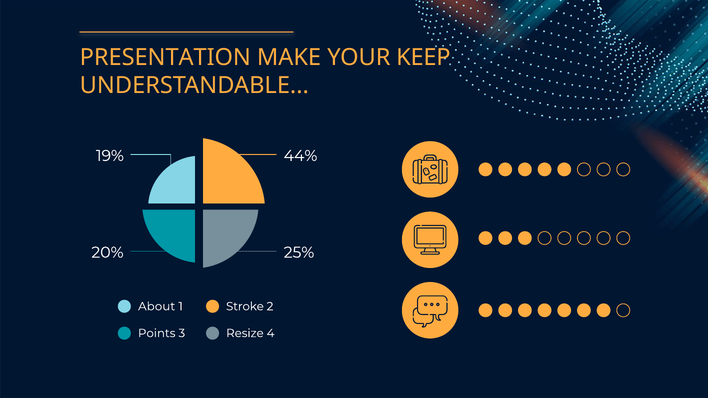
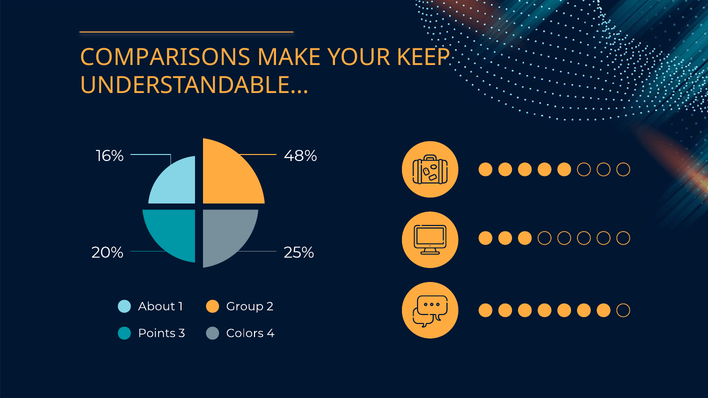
PRESENTATION: PRESENTATION -> COMPARISONS (165, 57)
19%: 19% -> 16% (110, 156)
44%: 44% -> 48% (300, 156)
Stroke: Stroke -> Group (245, 307)
Resize: Resize -> Colors (245, 333)
